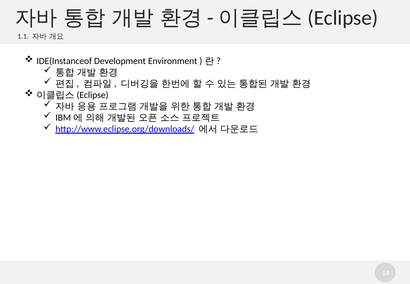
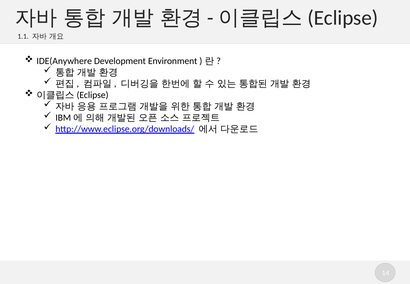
IDE(Instanceof: IDE(Instanceof -> IDE(Anywhere (64, 61)
